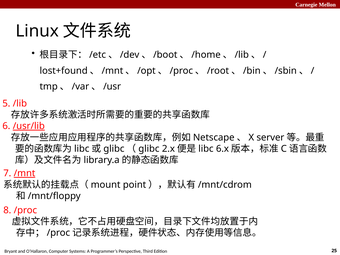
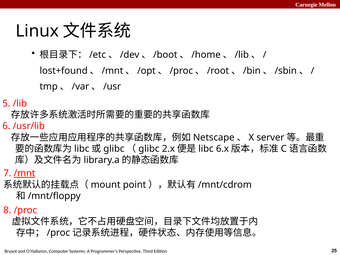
/usr/lib underline: present -> none (29, 126)
